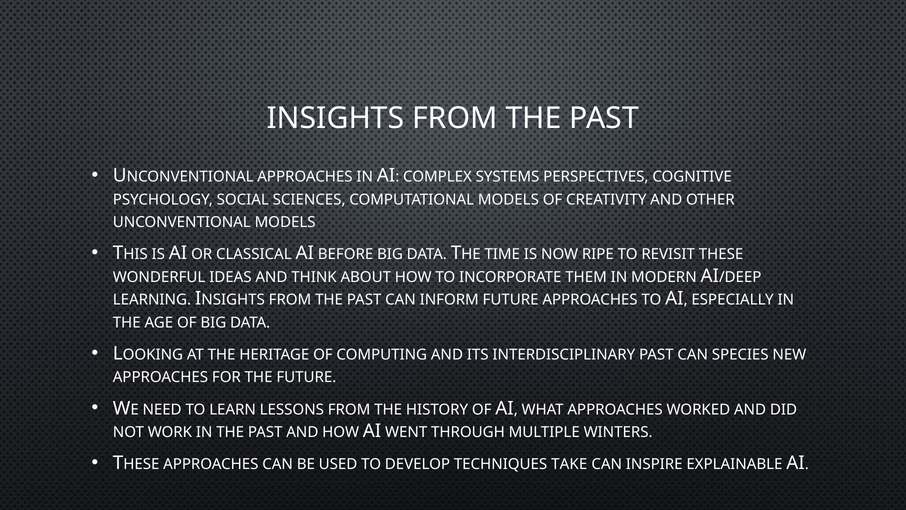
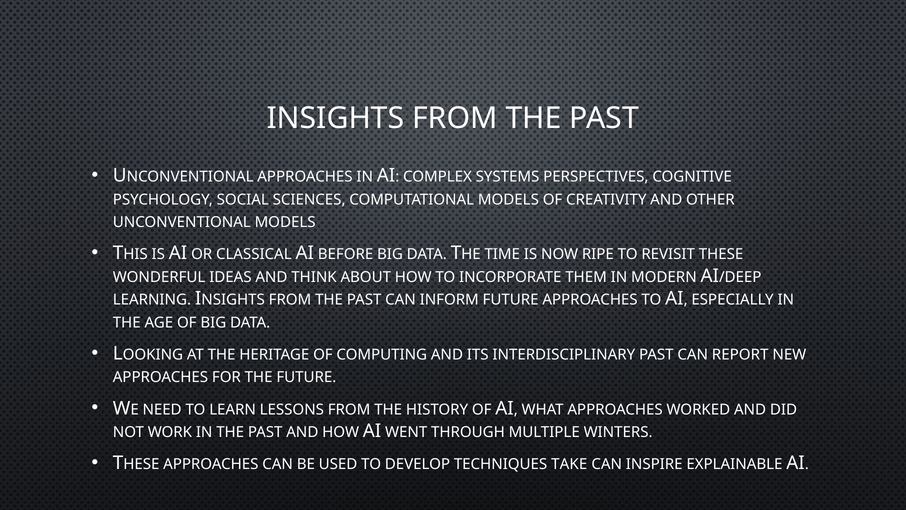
SPECIES: SPECIES -> REPORT (740, 354)
